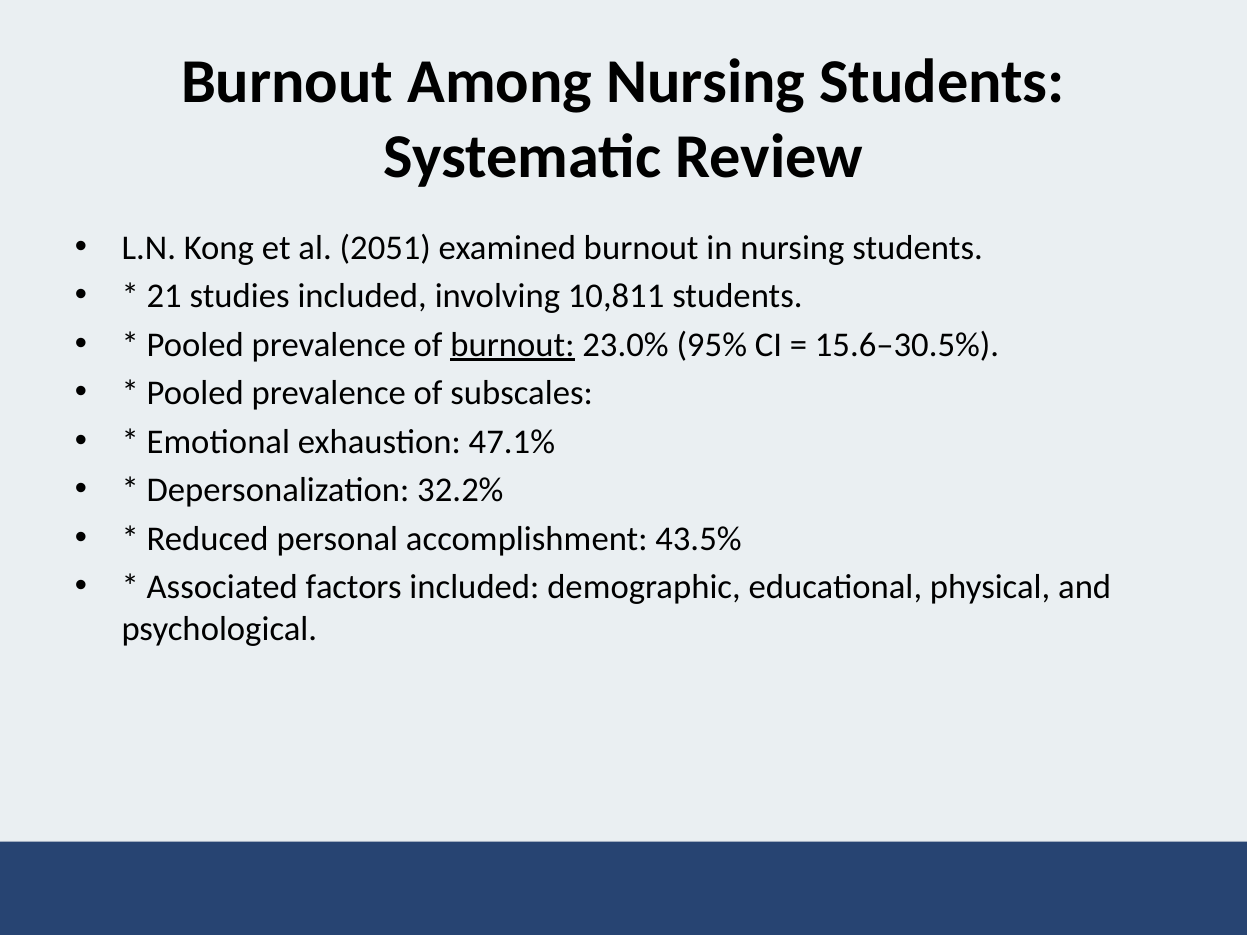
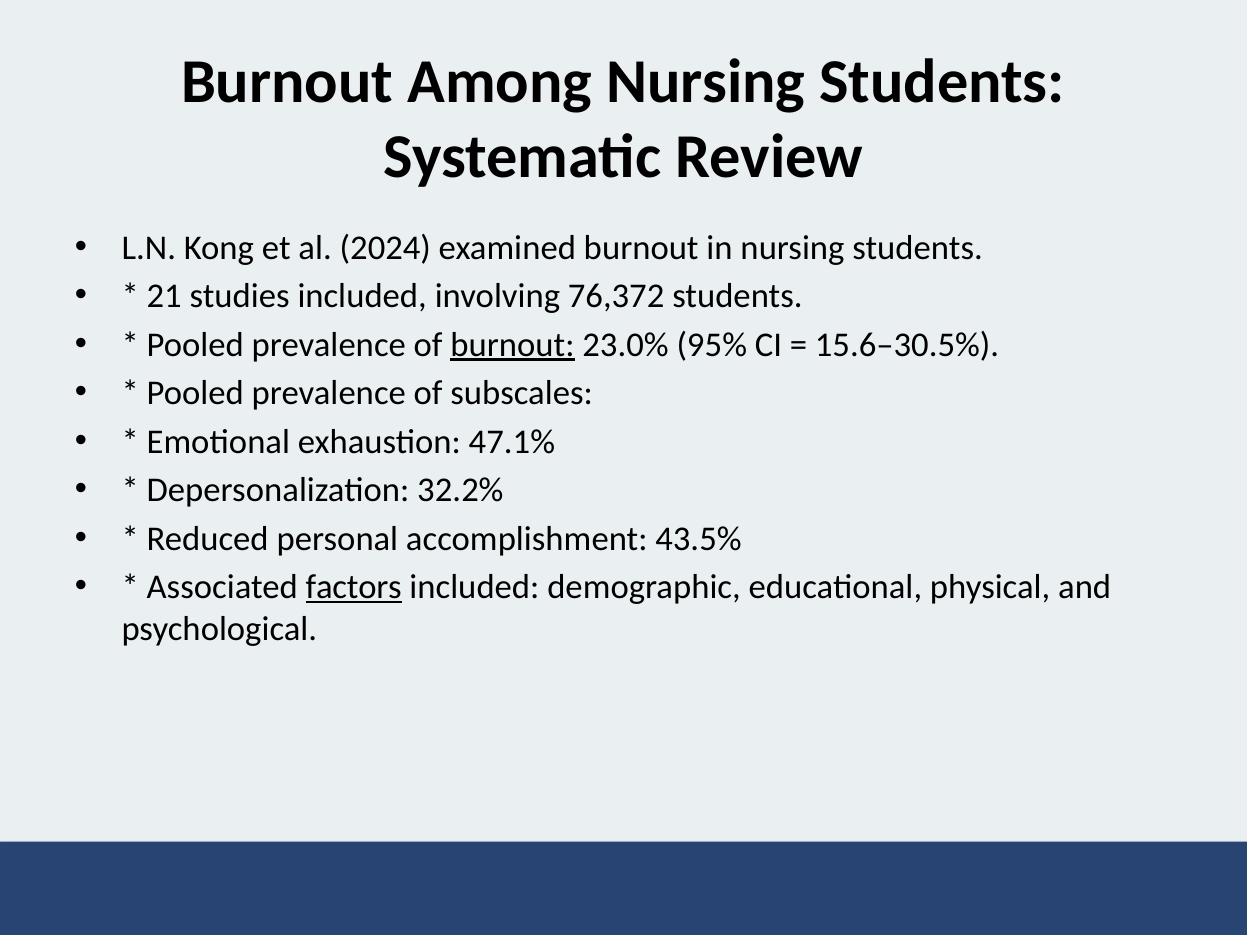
2051: 2051 -> 2024 (385, 248)
10,811: 10,811 -> 76,372 (616, 296)
factors underline: none -> present (354, 587)
